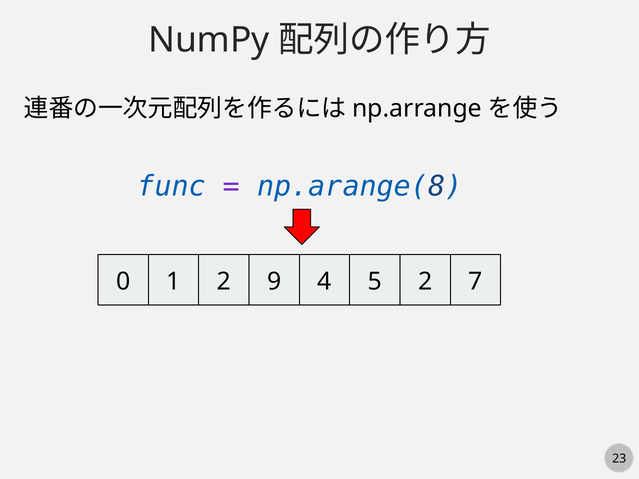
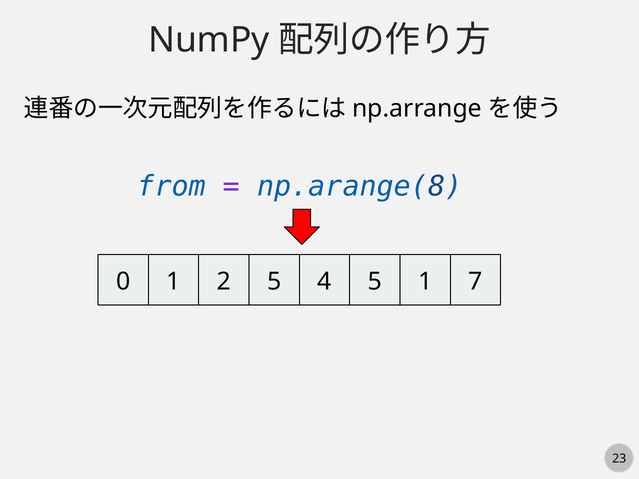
func: func -> from (172, 186)
2 9: 9 -> 5 (274, 282)
5 2: 2 -> 1 (425, 282)
